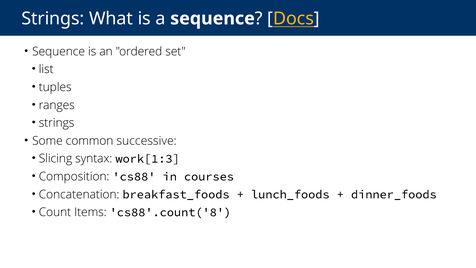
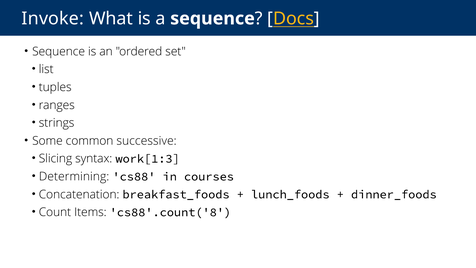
Strings: Strings -> Invoke (53, 19)
Composition: Composition -> Determining (74, 176)
